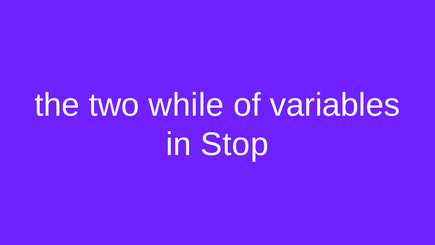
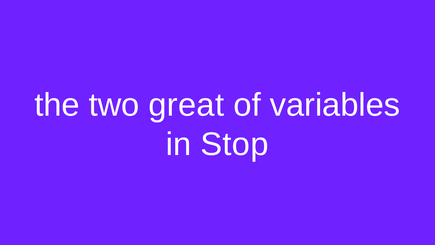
while: while -> great (186, 105)
